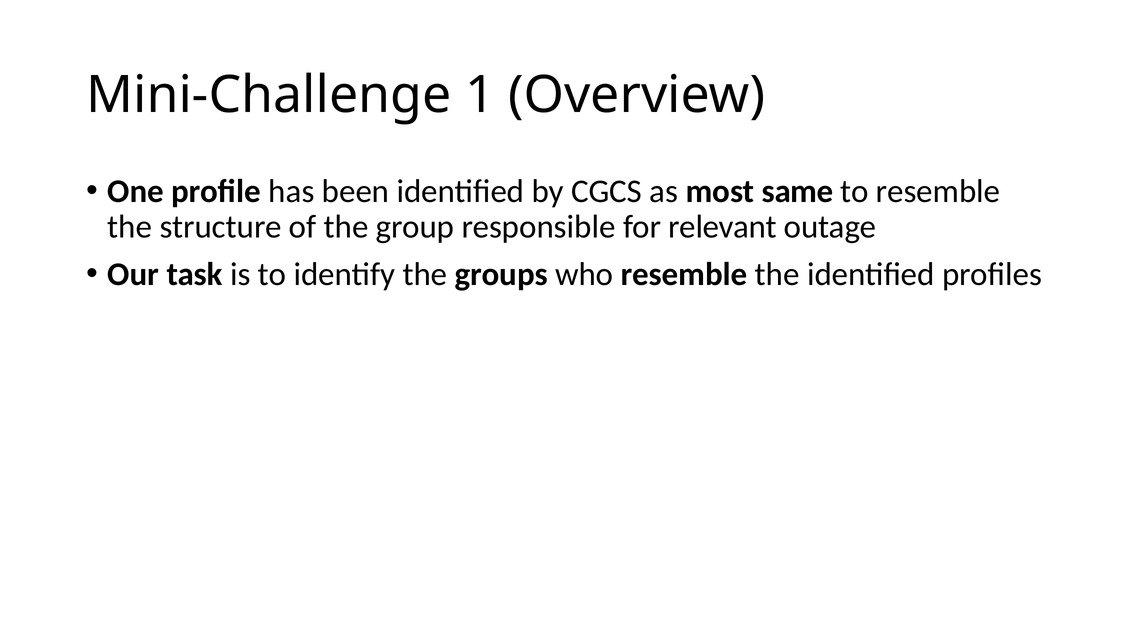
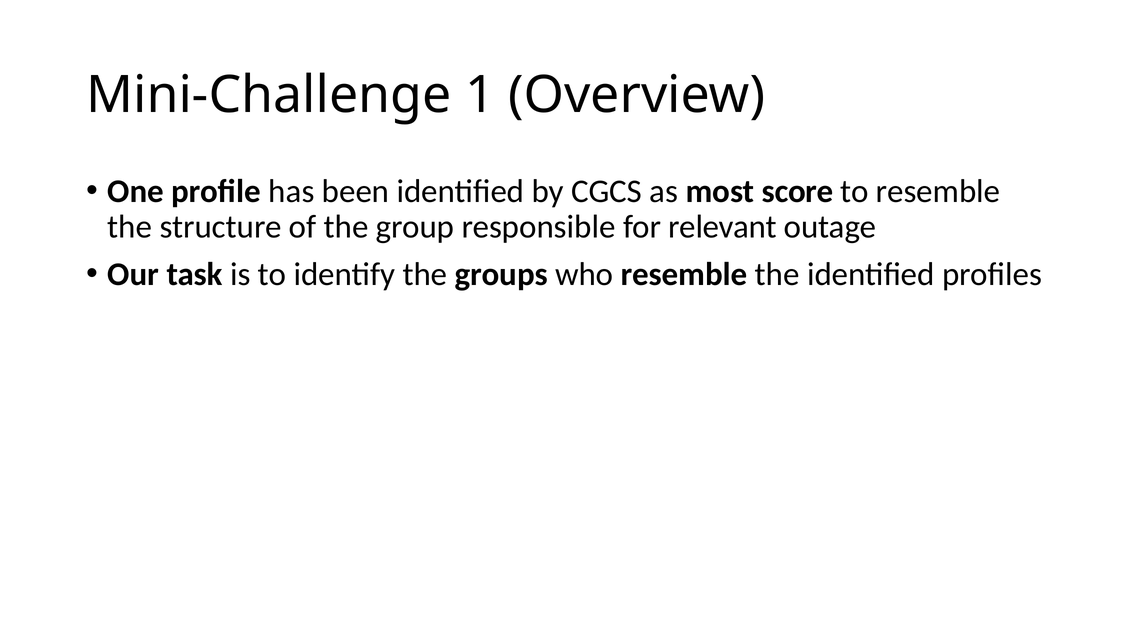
same: same -> score (798, 191)
